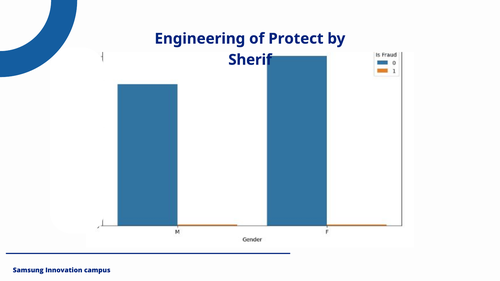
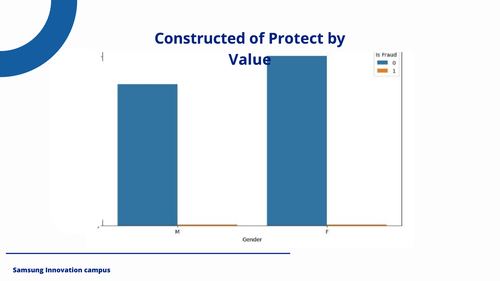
Engineering: Engineering -> Constructed (200, 39)
Sherif: Sherif -> Value (250, 60)
